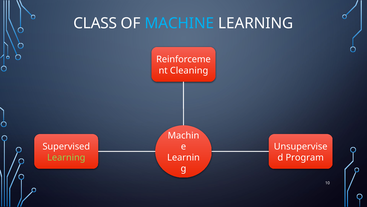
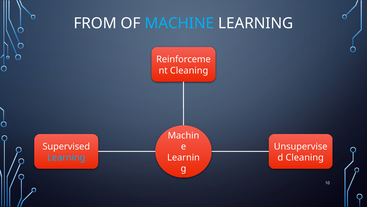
CLASS: CLASS -> FROM (95, 23)
Learning colour: light green -> light blue (66, 157)
Program: Program -> Cleaning (305, 157)
